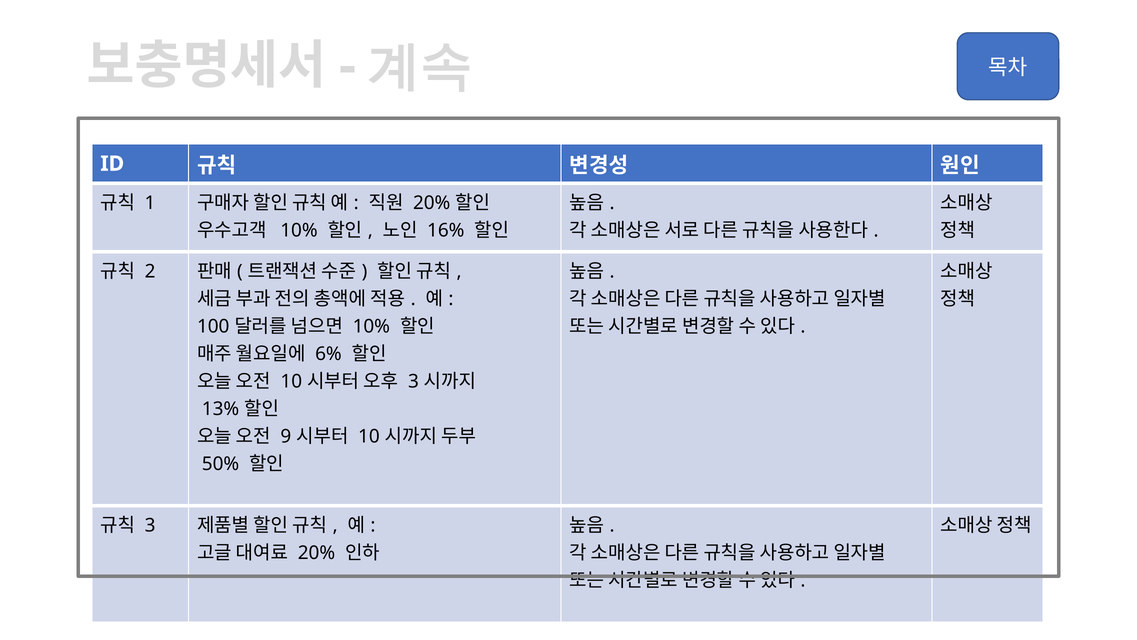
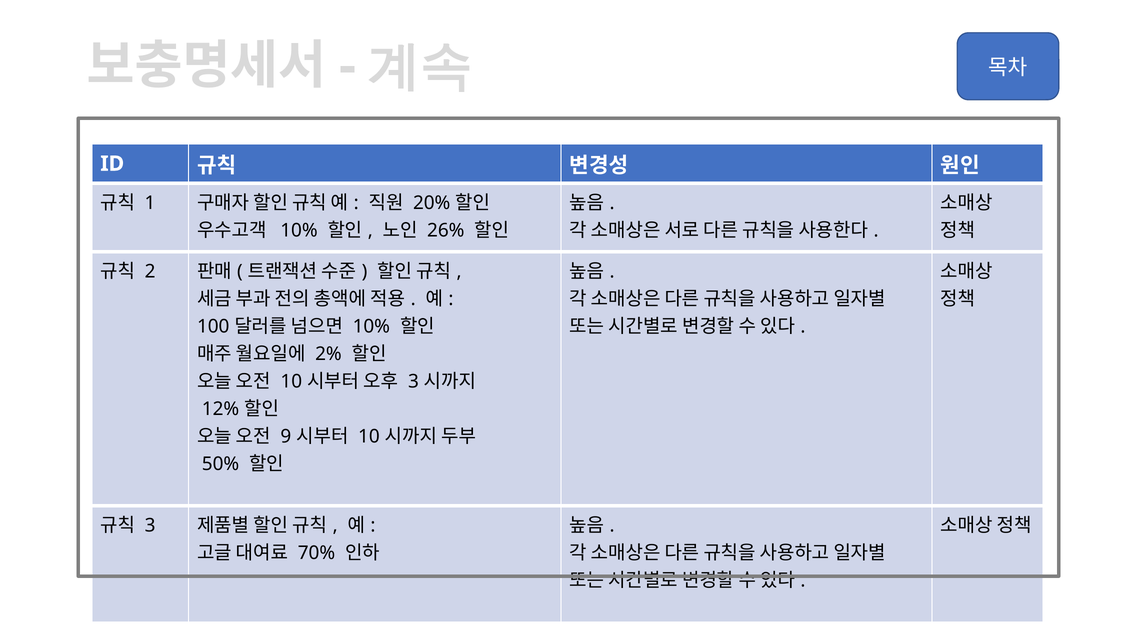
16%: 16% -> 26% (446, 230)
6%: 6% -> 2% (328, 354)
13%: 13% -> 12% (221, 409)
20%: 20% -> 70% (316, 553)
